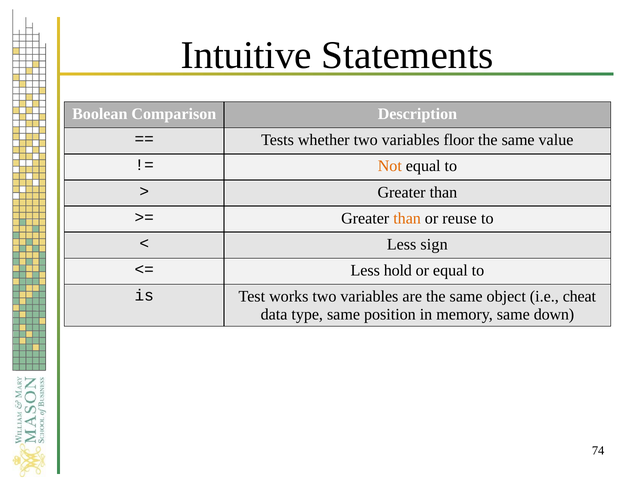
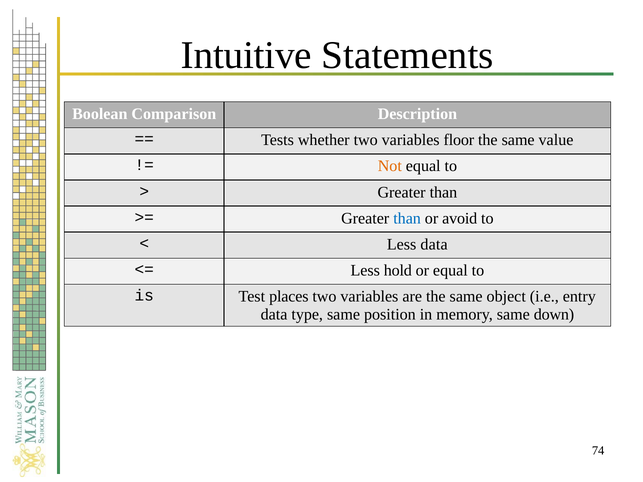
than colour: orange -> blue (407, 218)
reuse: reuse -> avoid (460, 218)
Less sign: sign -> data (434, 244)
works: works -> places (289, 297)
cheat: cheat -> entry (579, 297)
